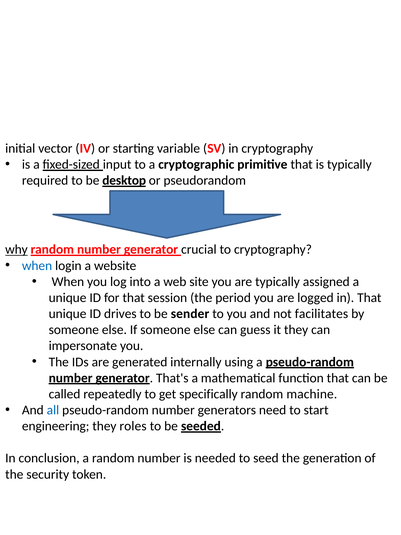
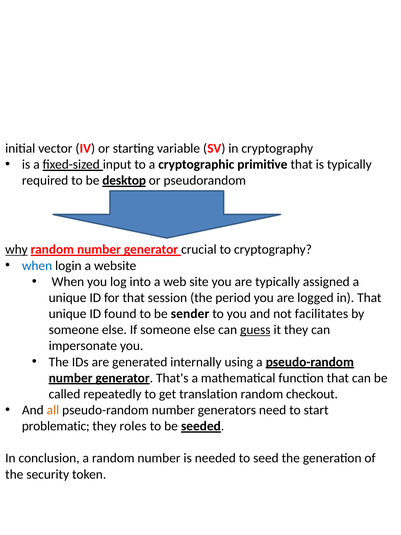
drives: drives -> found (120, 314)
guess underline: none -> present (255, 330)
specifically: specifically -> translation (208, 394)
machine: machine -> checkout (312, 394)
all colour: blue -> orange (53, 410)
engineering: engineering -> problematic (56, 426)
